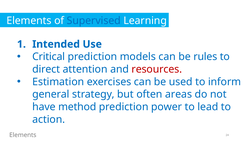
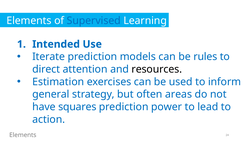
Critical: Critical -> Iterate (49, 57)
resources colour: red -> black (157, 69)
method: method -> squares (77, 107)
